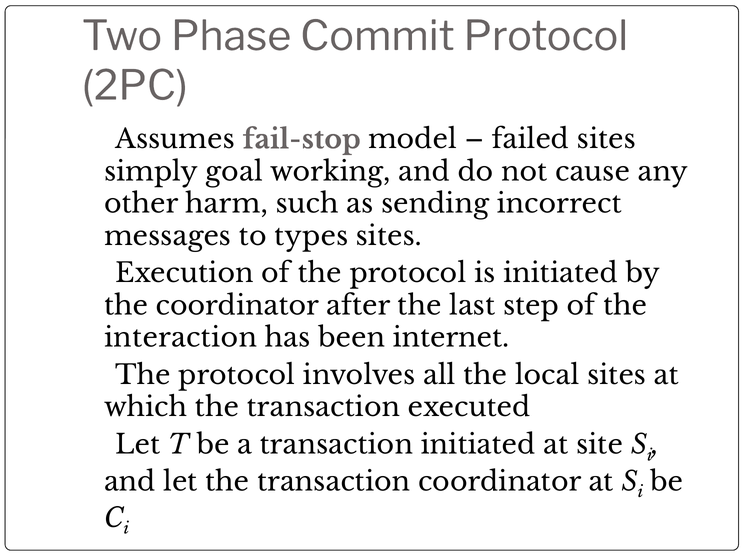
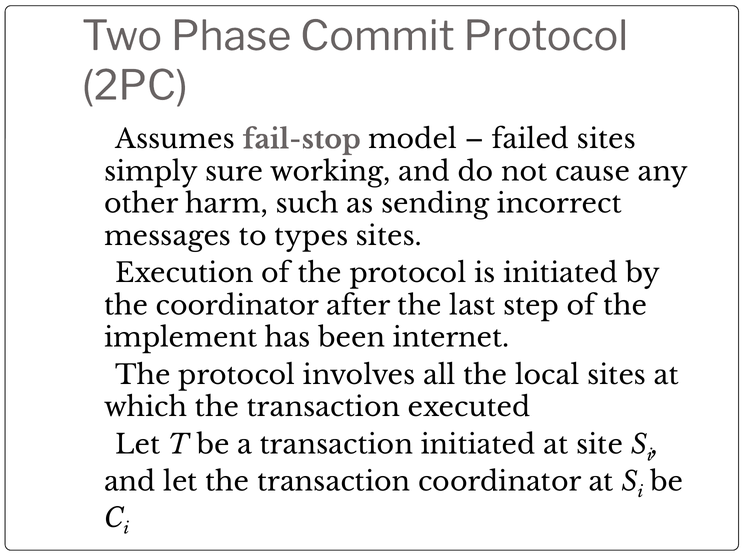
goal: goal -> sure (234, 172)
interaction: interaction -> implement (181, 338)
